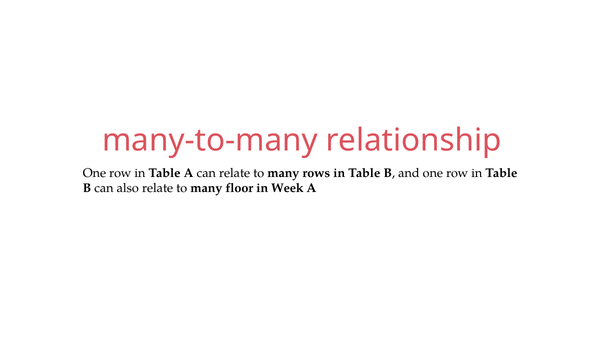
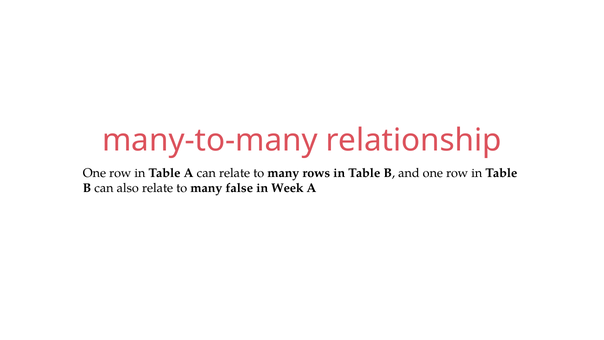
floor: floor -> false (239, 188)
